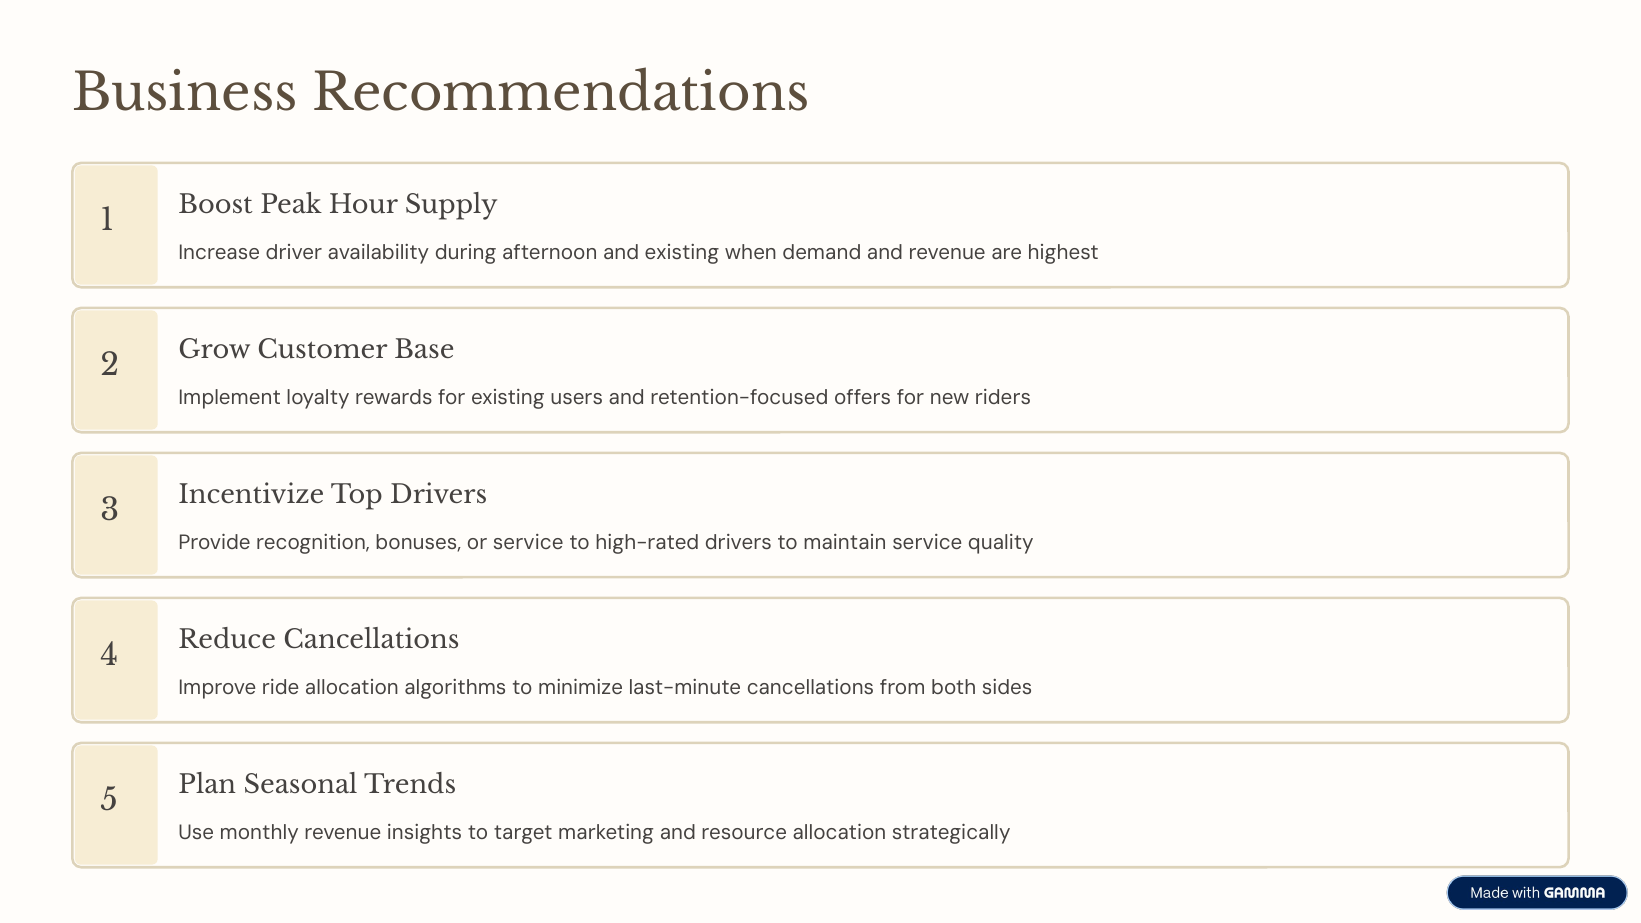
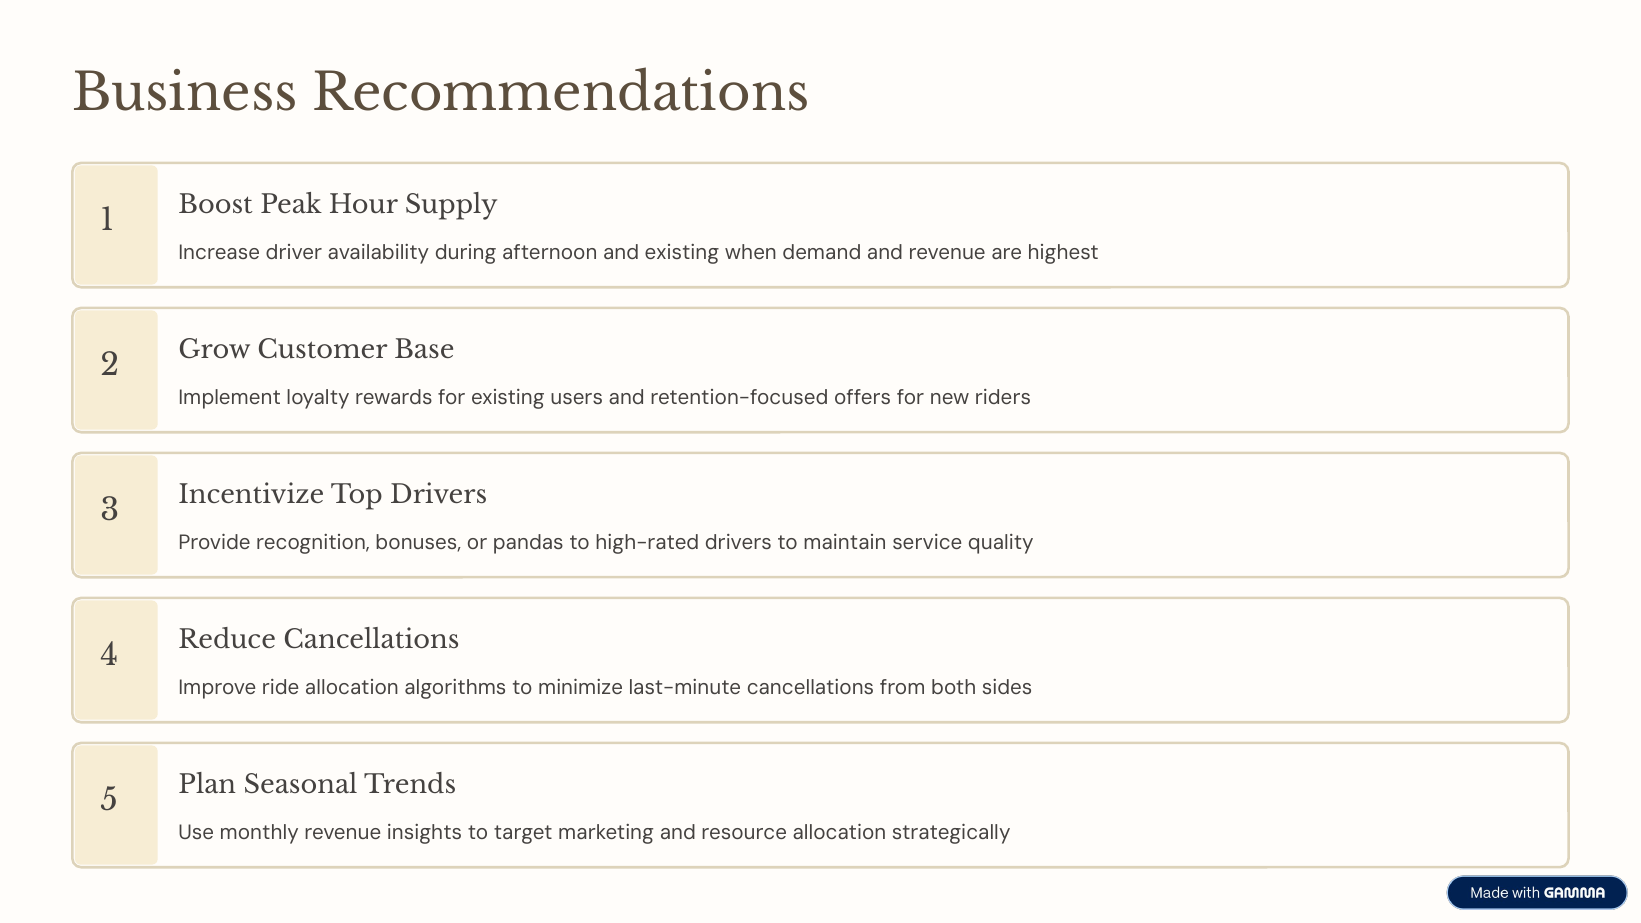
or service: service -> pandas (528, 543)
